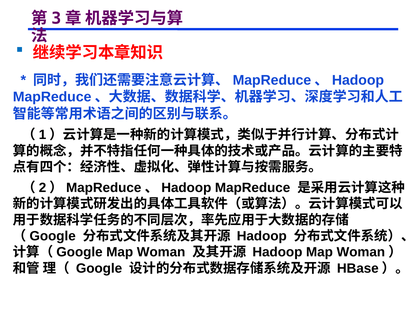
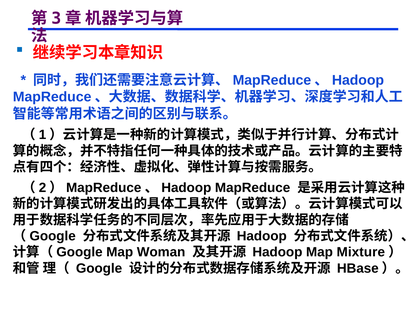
Hadoop Map Woman: Woman -> Mixture (361, 252)
